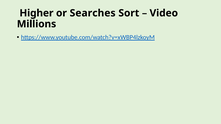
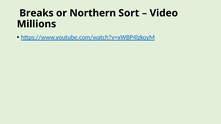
Higher: Higher -> Breaks (36, 13)
Searches: Searches -> Northern (93, 13)
